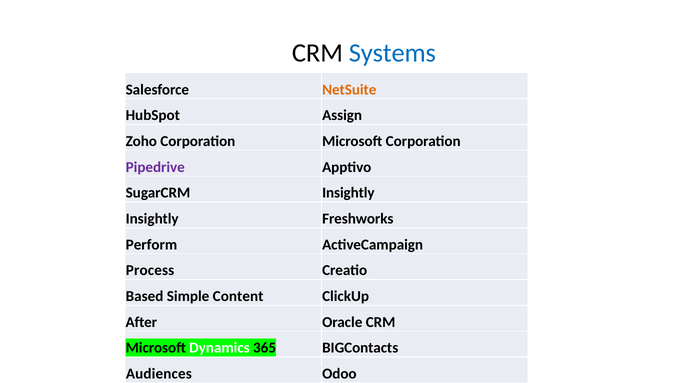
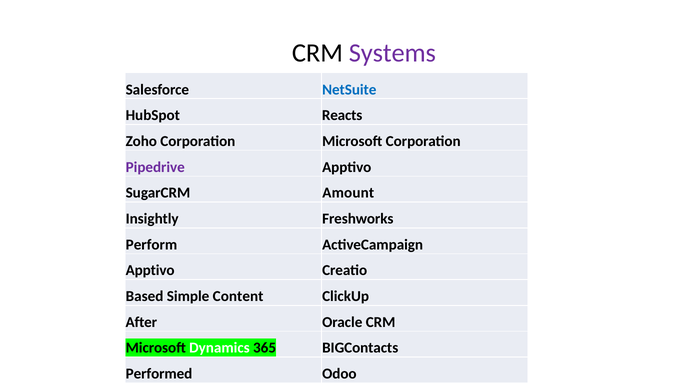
Systems colour: blue -> purple (392, 53)
NetSuite colour: orange -> blue (349, 90)
Assign: Assign -> Reacts (342, 115)
SugarCRM Insightly: Insightly -> Amount (348, 193)
Process: Process -> Apptivo (150, 271)
Audiences: Audiences -> Performed (159, 374)
